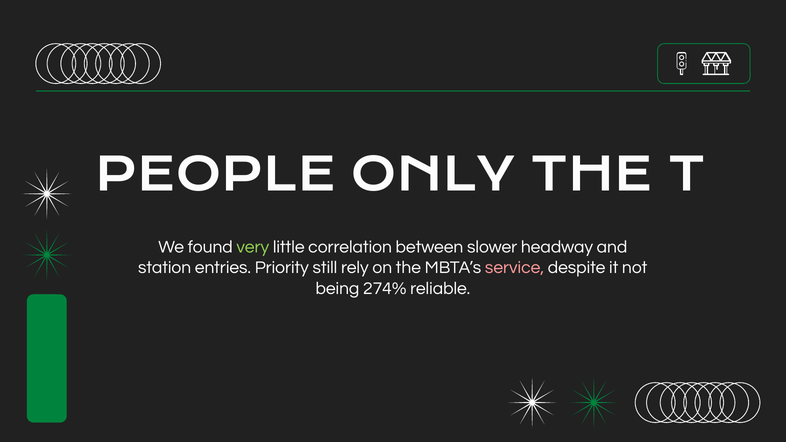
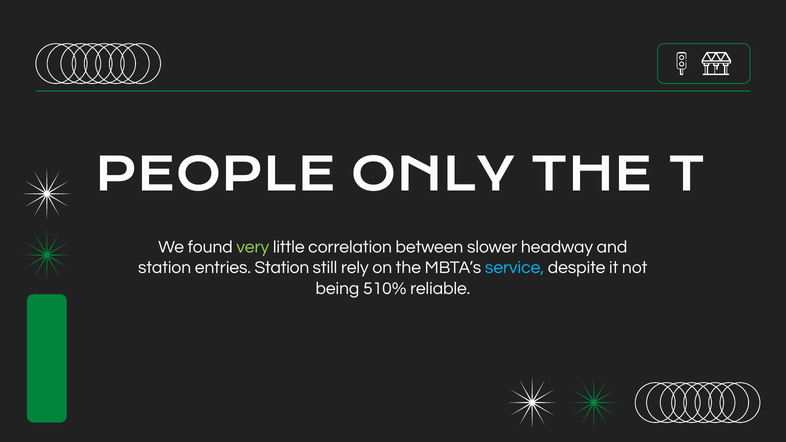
entries Priority: Priority -> Station (282, 268)
service colour: pink -> light blue (515, 268)
274%: 274% -> 510% (385, 289)
